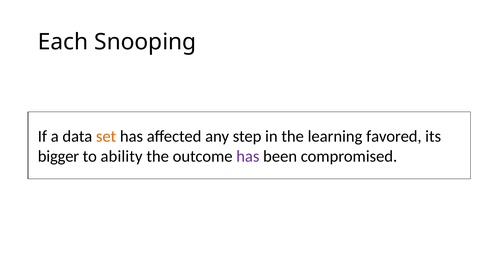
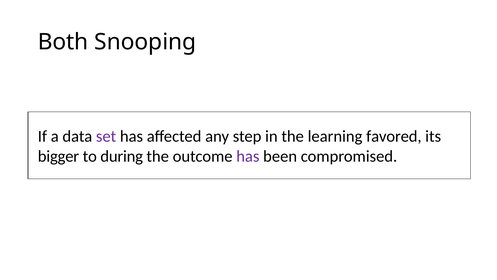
Each: Each -> Both (63, 42)
set colour: orange -> purple (106, 136)
ability: ability -> during (122, 156)
